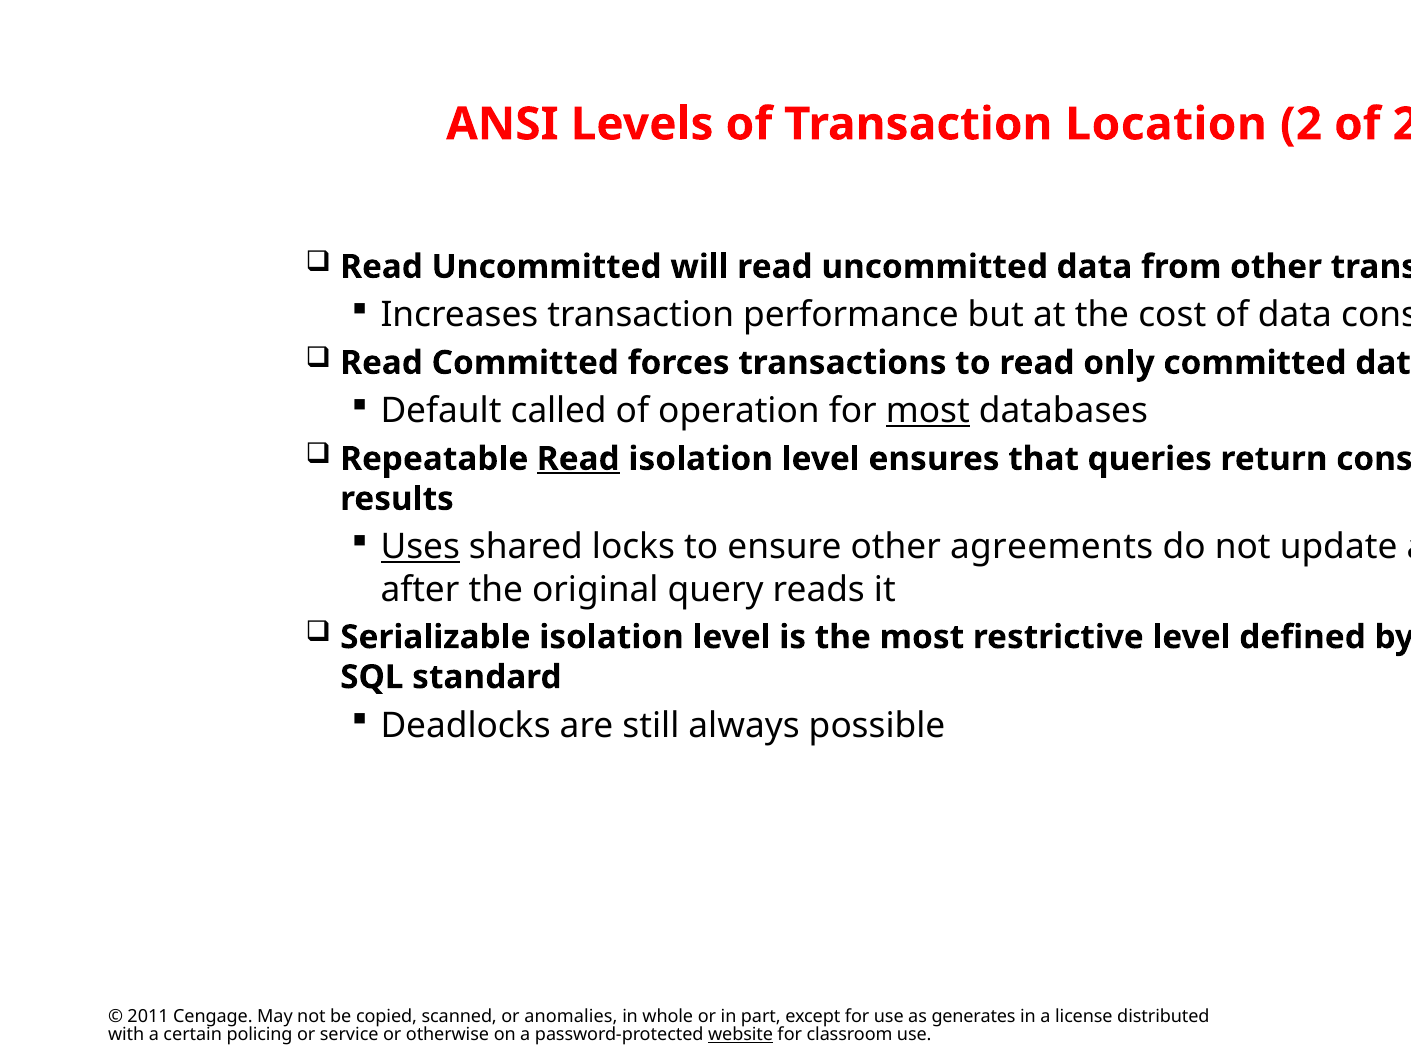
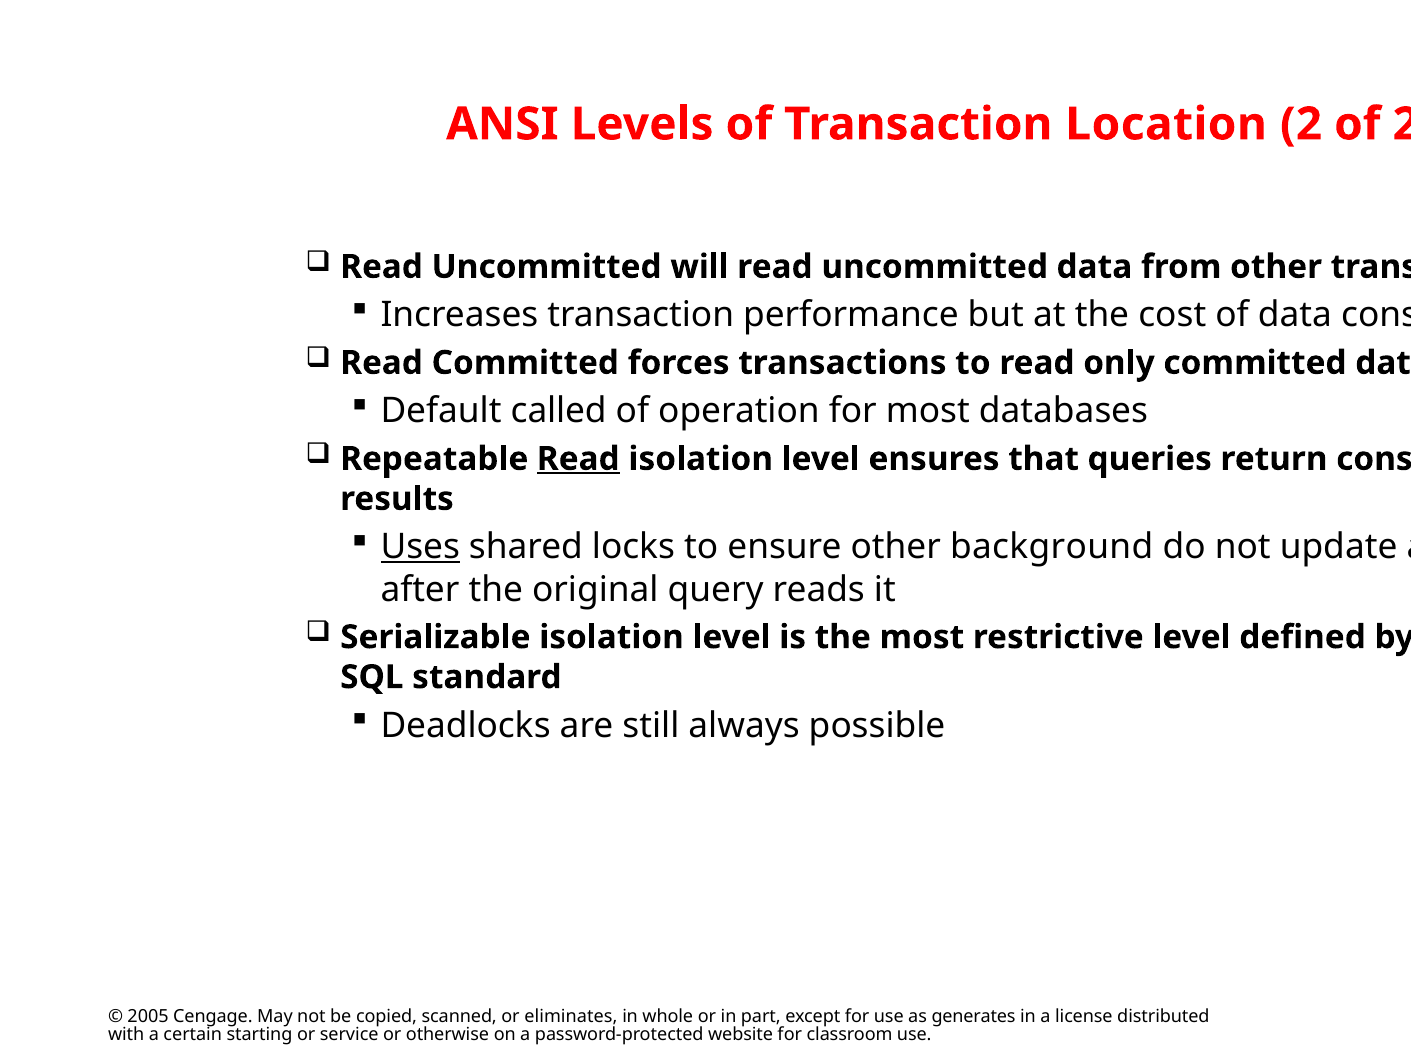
most underline: present -> none (928, 411)
agreements: agreements -> background (1052, 547)
2011: 2011 -> 2005 (148, 1017)
anomalies: anomalies -> eliminates (571, 1017)
policing: policing -> starting (259, 1035)
website underline: present -> none (741, 1035)
